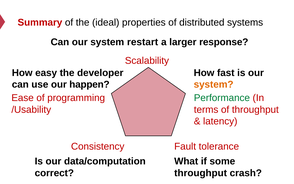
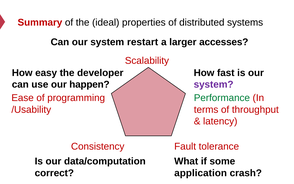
response: response -> accesses (224, 42)
system colour: orange -> purple (214, 84)
throughput: throughput -> application (201, 173)
